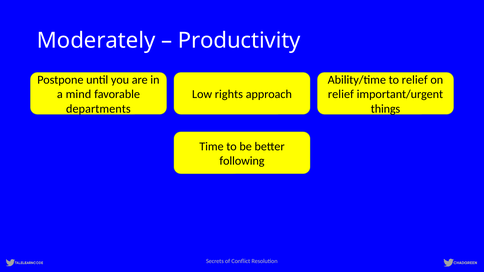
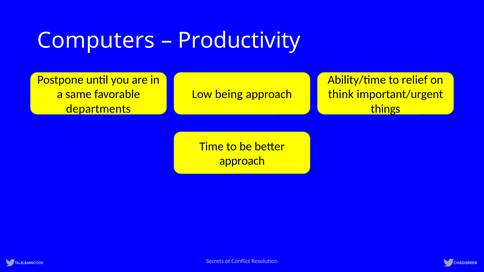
Moderately: Moderately -> Computers (96, 41)
mind: mind -> same (79, 94)
rights: rights -> being (229, 94)
relief: relief -> think (341, 94)
following: following -> approach (242, 161)
